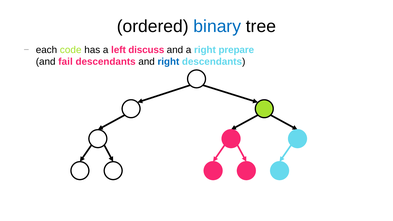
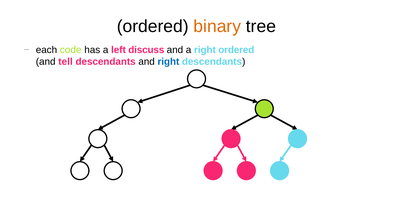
binary colour: blue -> orange (217, 26)
right prepare: prepare -> ordered (236, 50)
fail: fail -> tell (66, 62)
